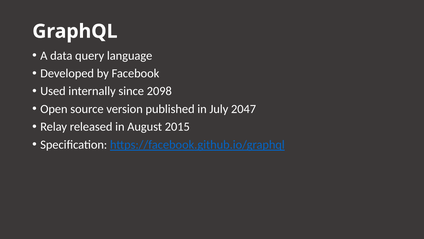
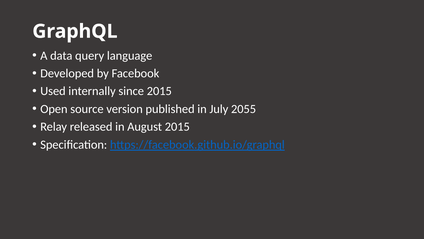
since 2098: 2098 -> 2015 (159, 91)
2047: 2047 -> 2055 (244, 109)
